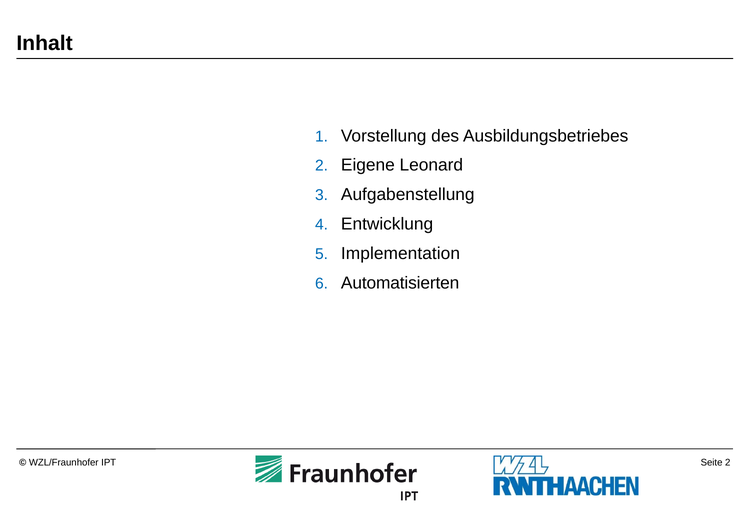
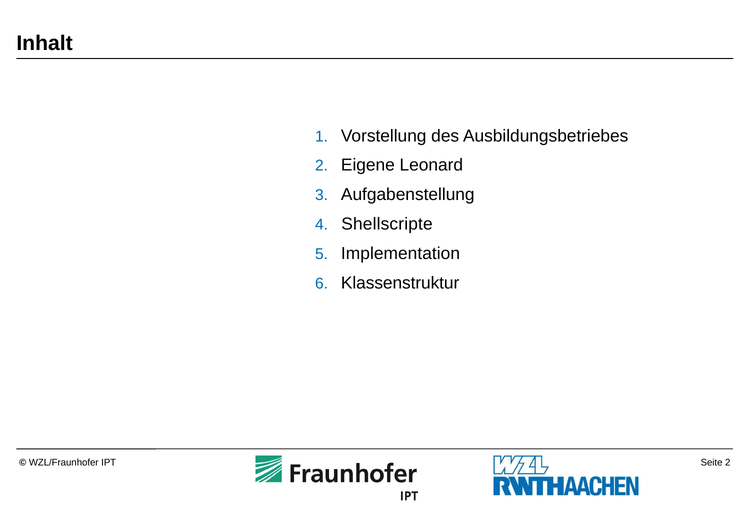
Entwicklung: Entwicklung -> Shellscripte (387, 224)
Automatisierten: Automatisierten -> Klassenstruktur (400, 283)
